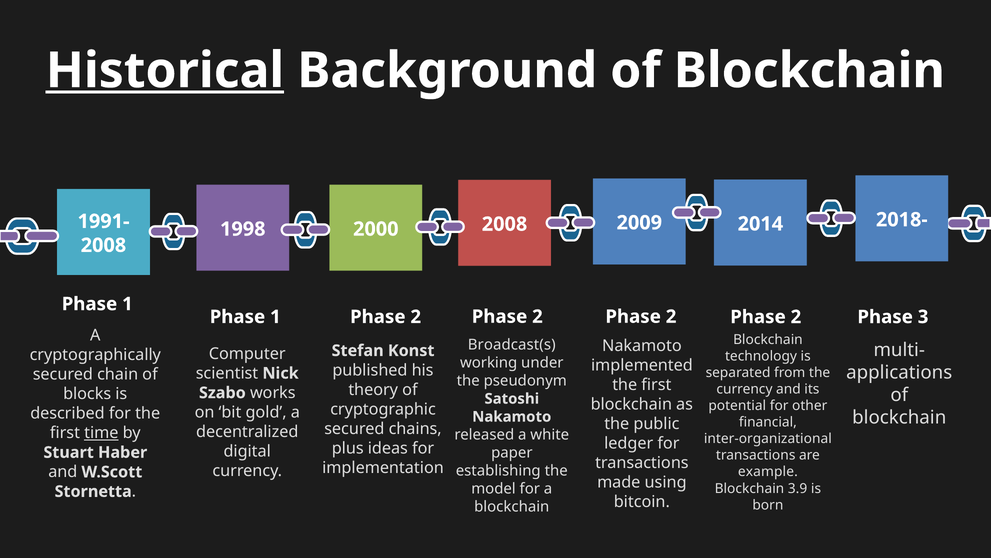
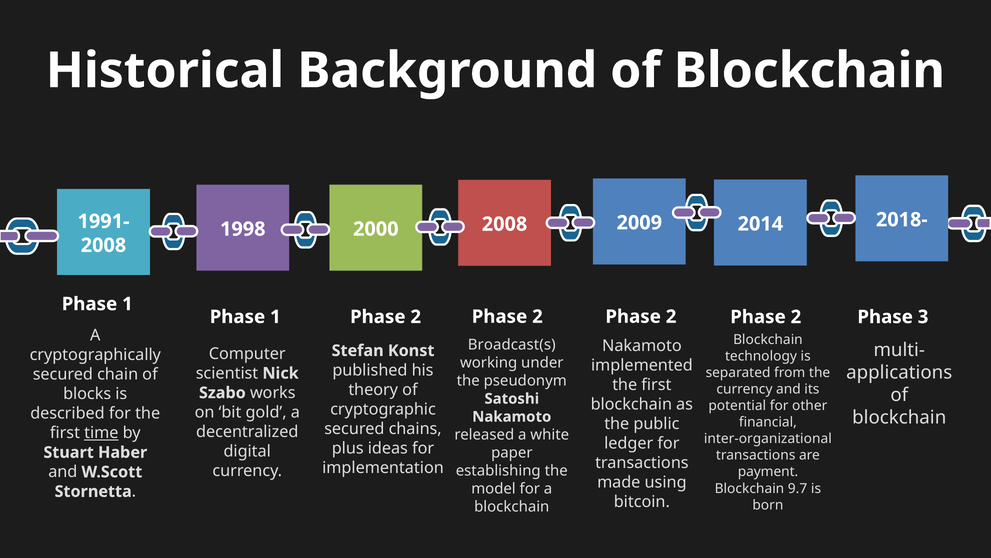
Historical underline: present -> none (165, 71)
example: example -> payment (768, 472)
3.9: 3.9 -> 9.7 (798, 488)
